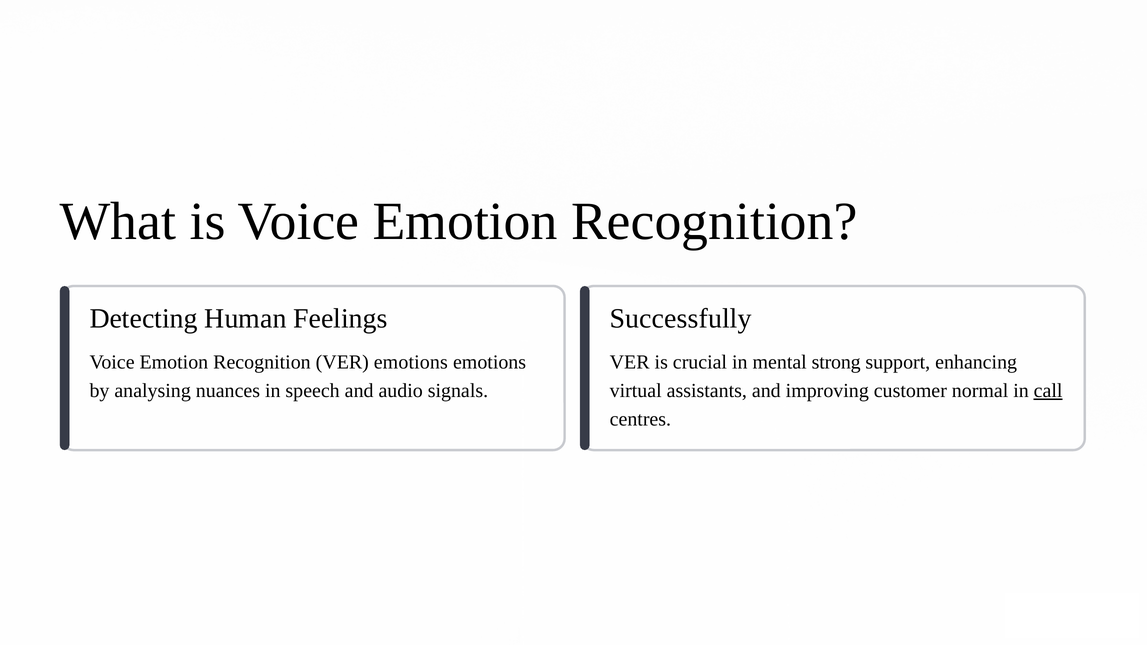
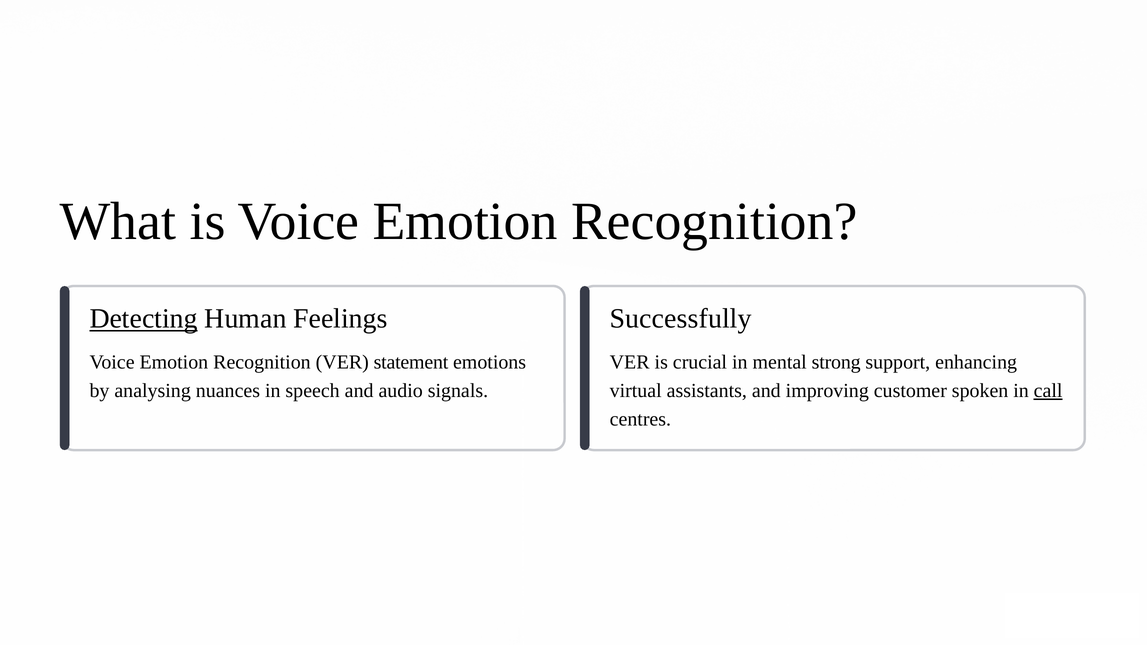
Detecting underline: none -> present (144, 319)
VER emotions: emotions -> statement (411, 362)
normal: normal -> spoken (980, 391)
